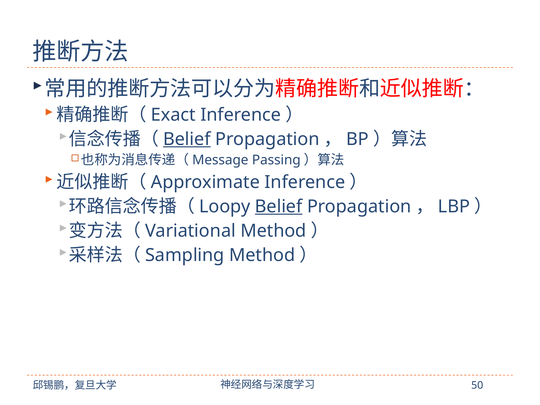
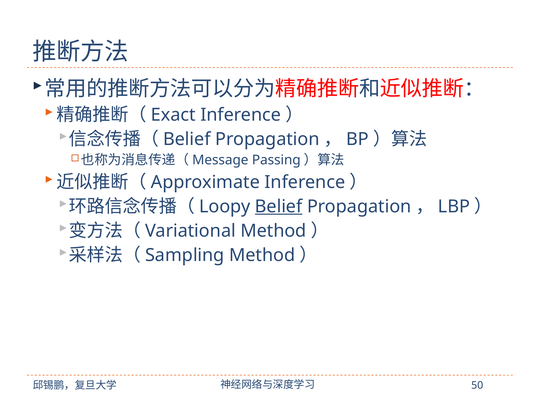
Belief underline: present -> none (187, 139)
